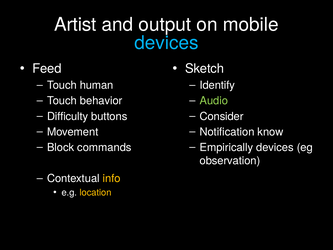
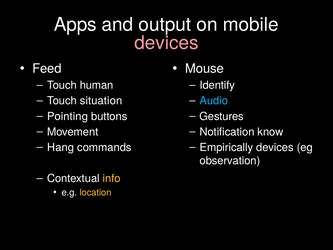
Artist: Artist -> Apps (75, 25)
devices colour: light blue -> pink (166, 43)
Sketch: Sketch -> Mouse (204, 69)
behavior: behavior -> situation (101, 101)
Audio colour: light green -> light blue (214, 101)
Difficulty: Difficulty -> Pointing (67, 116)
Consider: Consider -> Gestures (222, 116)
Block: Block -> Hang (61, 147)
